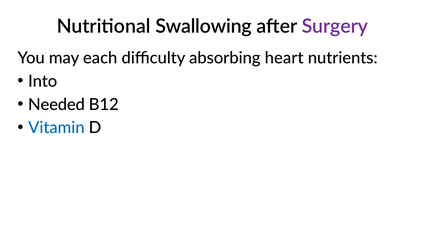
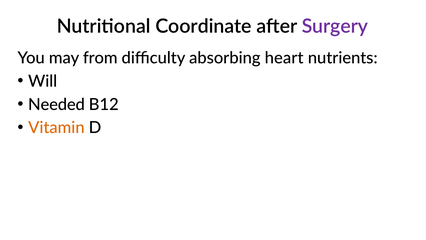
Swallowing: Swallowing -> Coordinate (204, 26)
each: each -> from (100, 58)
Into: Into -> Will (43, 81)
Vitamin colour: blue -> orange (56, 128)
